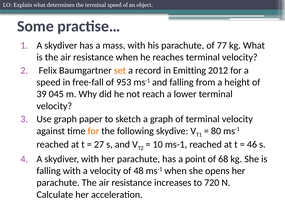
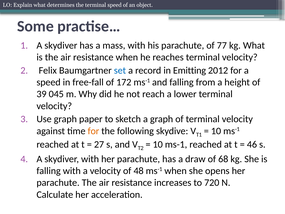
set colour: orange -> blue (120, 70)
953: 953 -> 172 (124, 82)
80: 80 -> 10 (216, 131)
point: point -> draw (195, 159)
